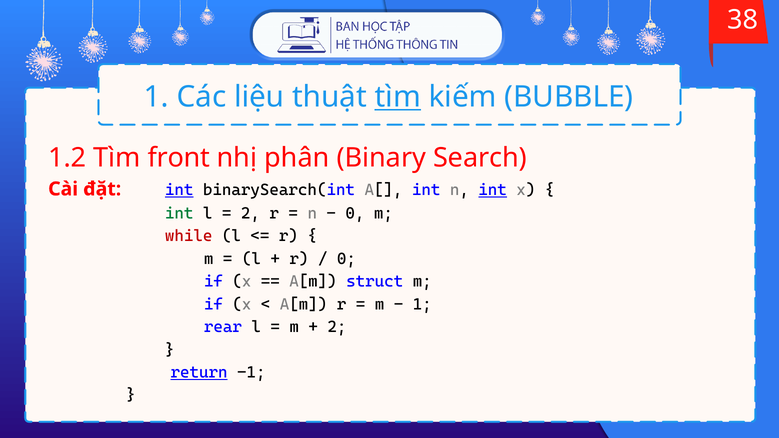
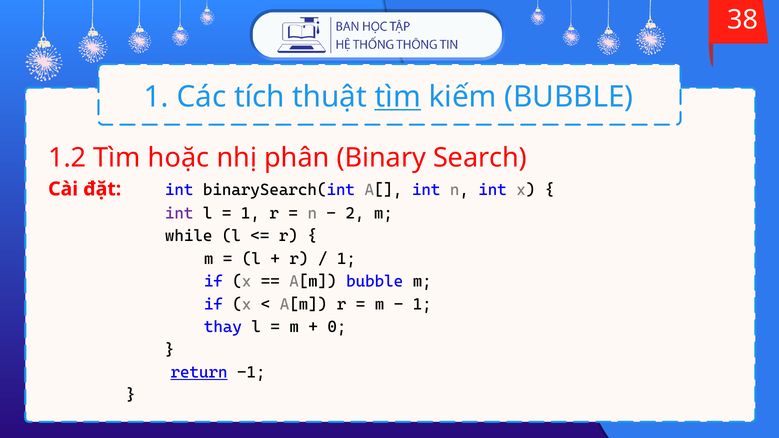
liệu: liệu -> tích (259, 97)
front: front -> hoặc (179, 158)
int underline: present -> none (179, 190)
int underline: present -> none (493, 190)
int colour: green -> purple (179, 214)
2: 2 -> 1 (250, 214)
0: 0 -> 2 (355, 214)
while colour: red -> black (189, 236)
0: 0 -> 1 (346, 259)
A[m struct: struct -> bubble (375, 282)
rear: rear -> thay (223, 327)
2: 2 -> 0 (337, 327)
